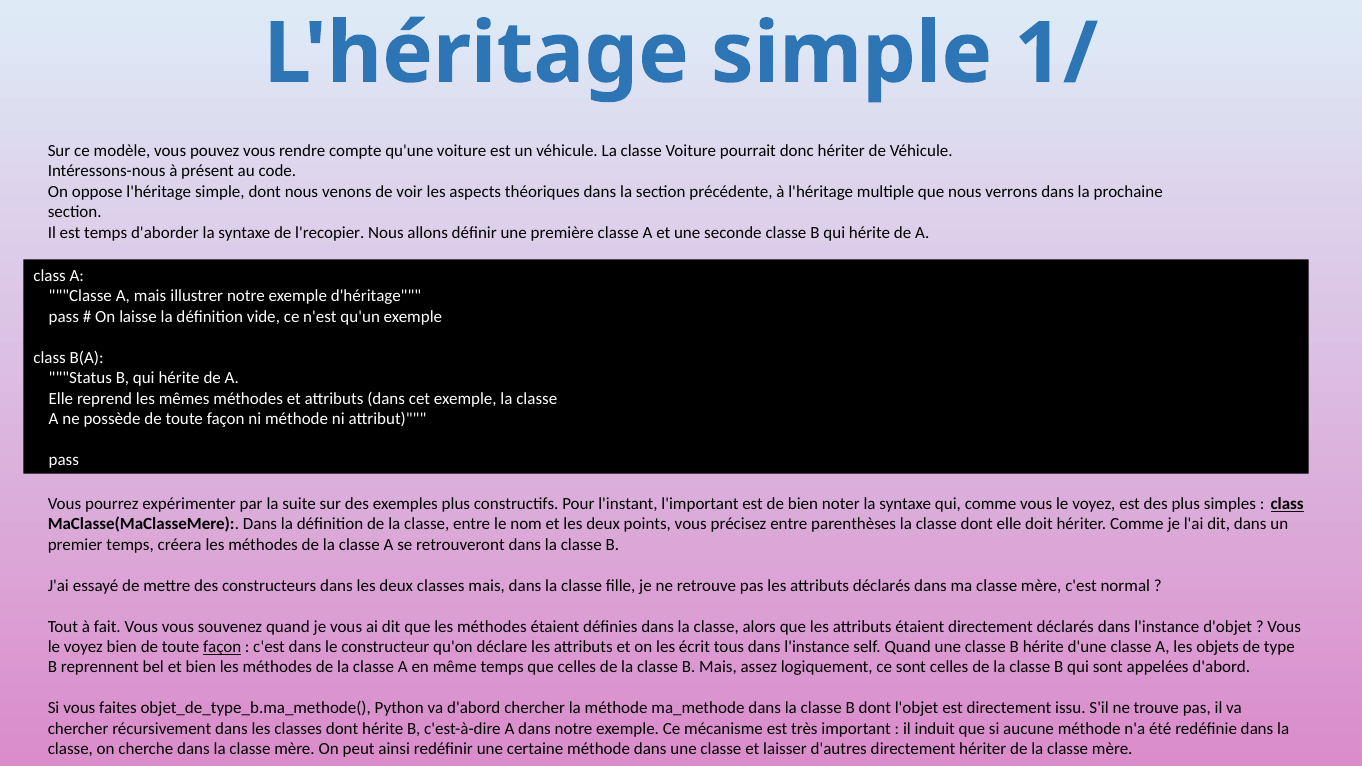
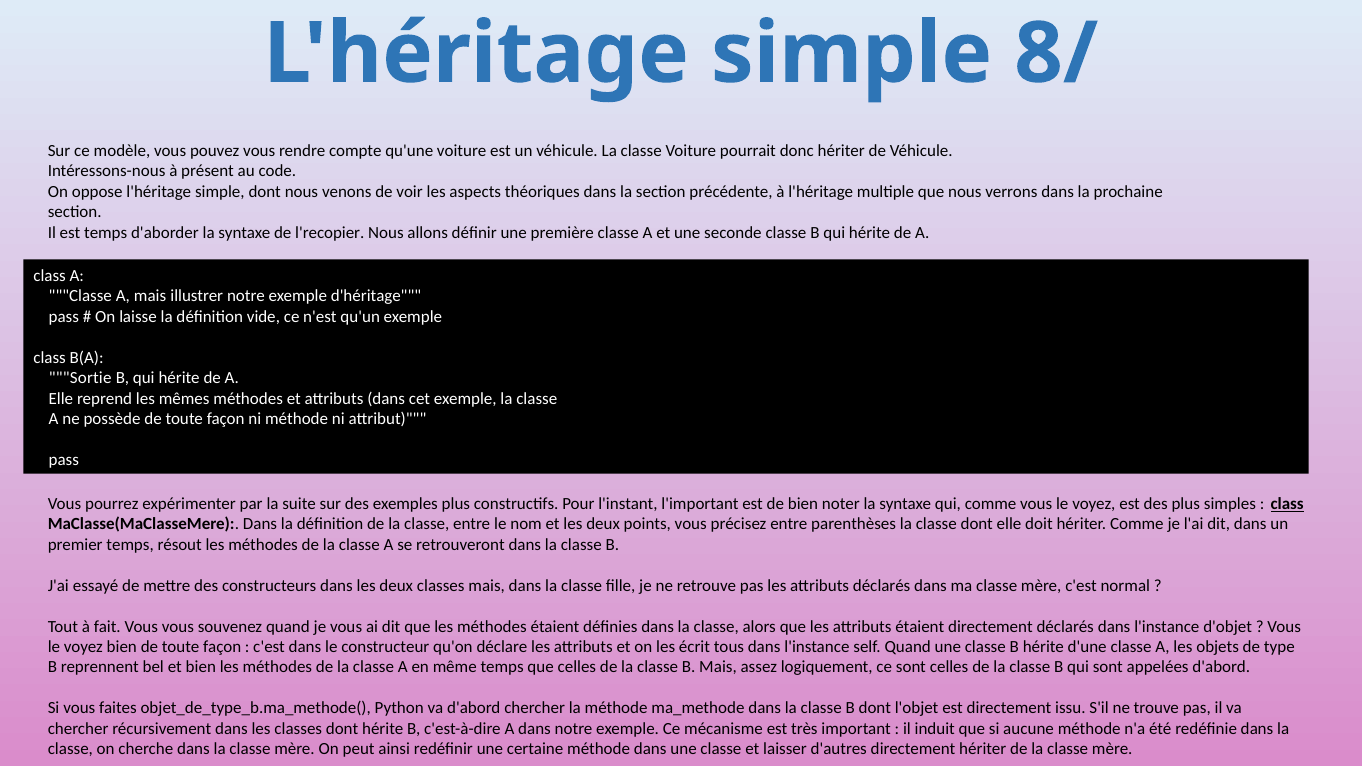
1/: 1/ -> 8/ (1056, 54)
Status: Status -> Sortie (80, 378)
créera: créera -> résout (180, 545)
façon underline: present -> none (222, 647)
